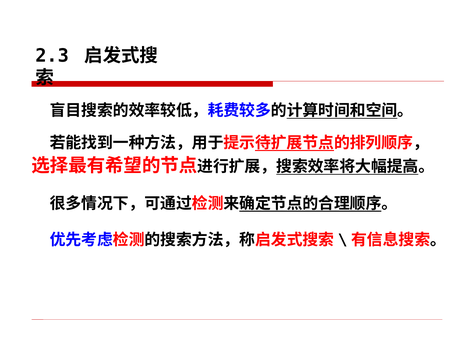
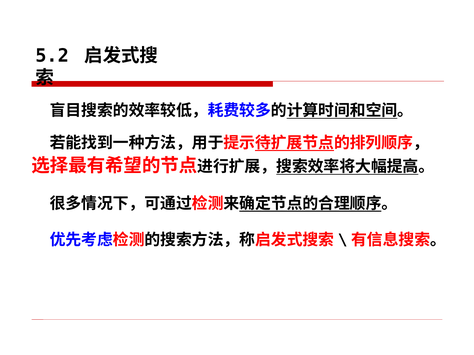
2.3: 2.3 -> 5.2 (52, 56)
